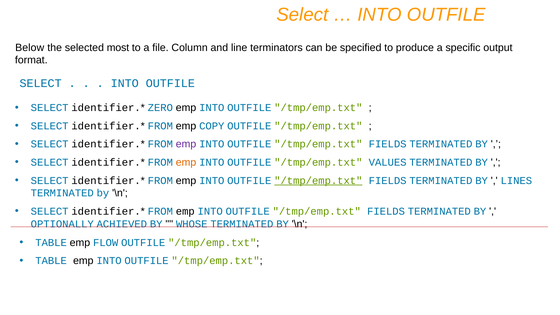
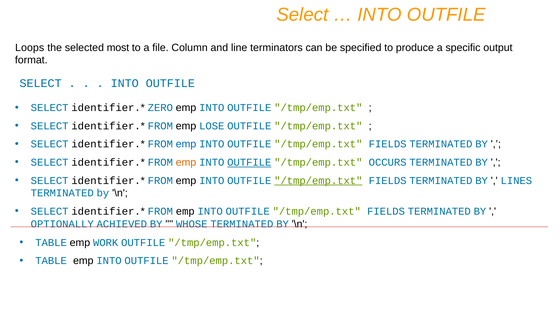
Below: Below -> Loops (30, 48)
COPY: COPY -> LOSE (212, 126)
emp colour: purple -> blue (186, 144)
OUTFILE underline: none -> present (249, 162)
VALUES: VALUES -> OCCURS (388, 162)
FLOW: FLOW -> WORK (106, 243)
